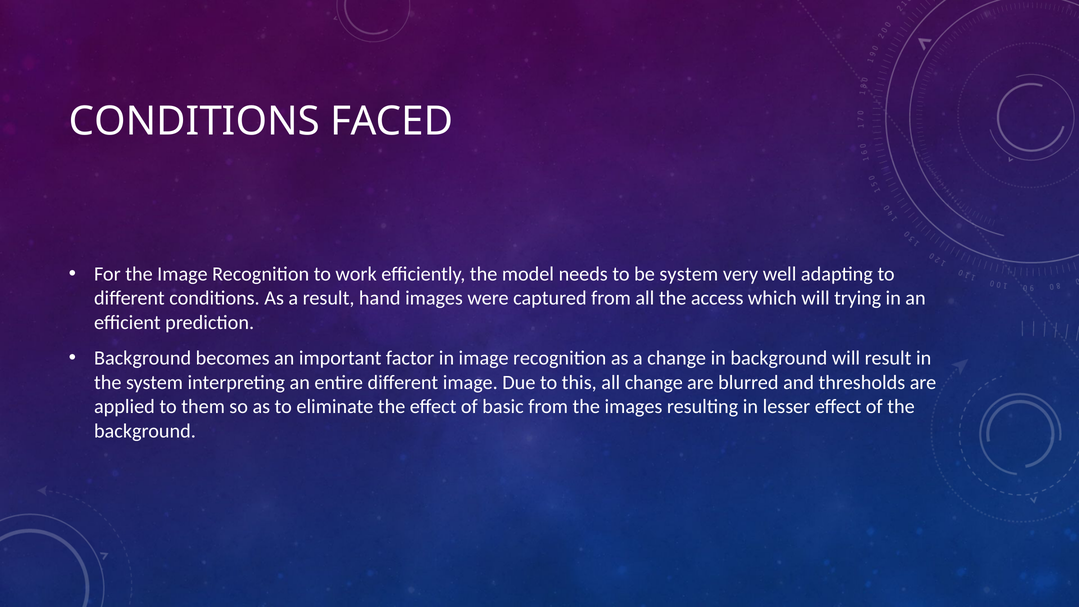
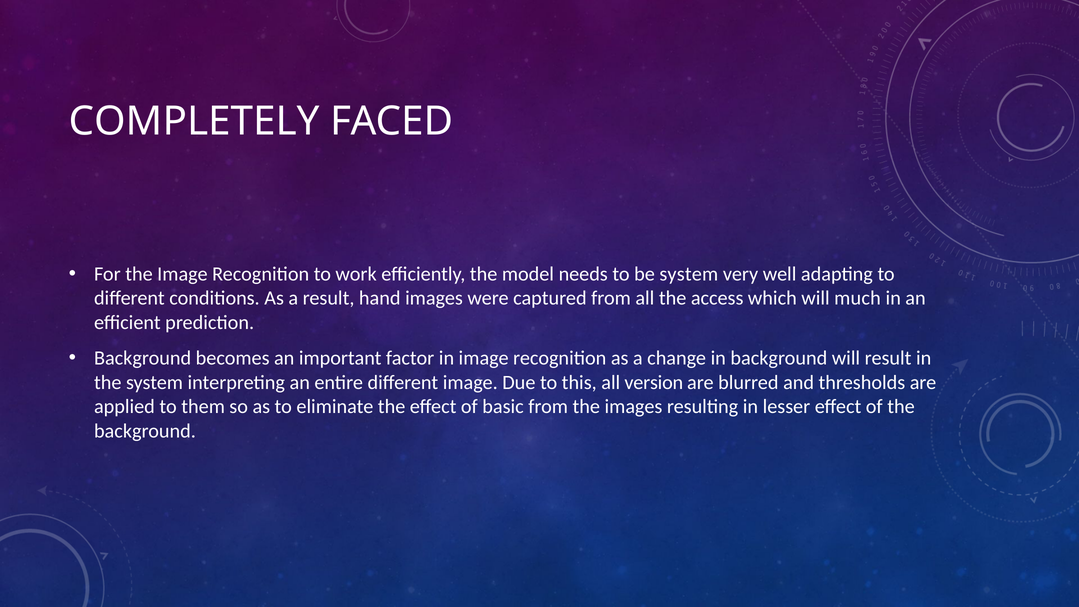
CONDITIONS: CONDITIONS -> COMPLETELY (194, 121)
trying: trying -> much (858, 298)
all change: change -> version (654, 382)
